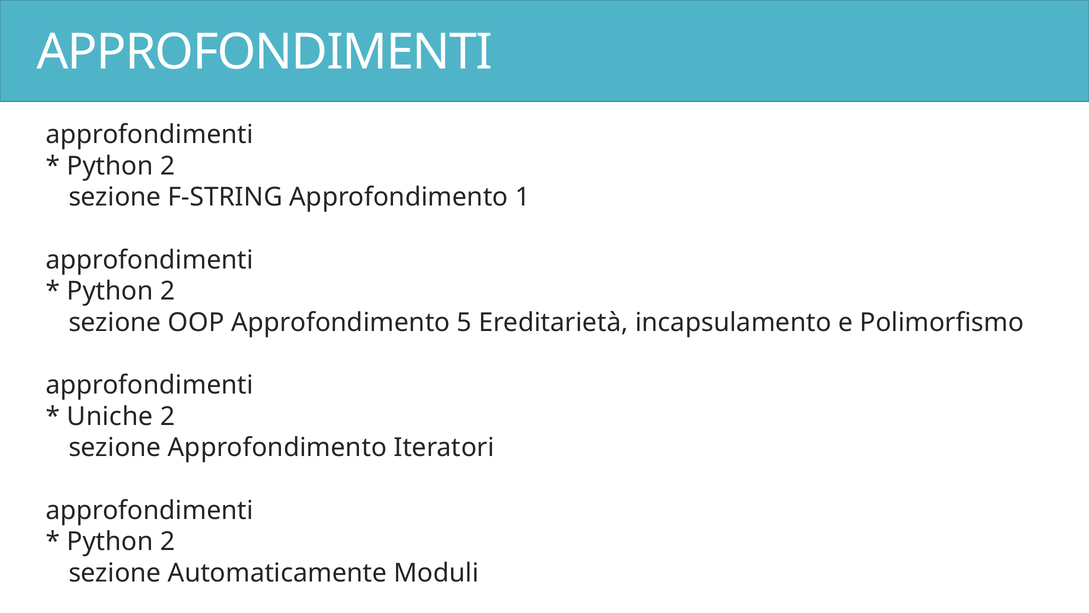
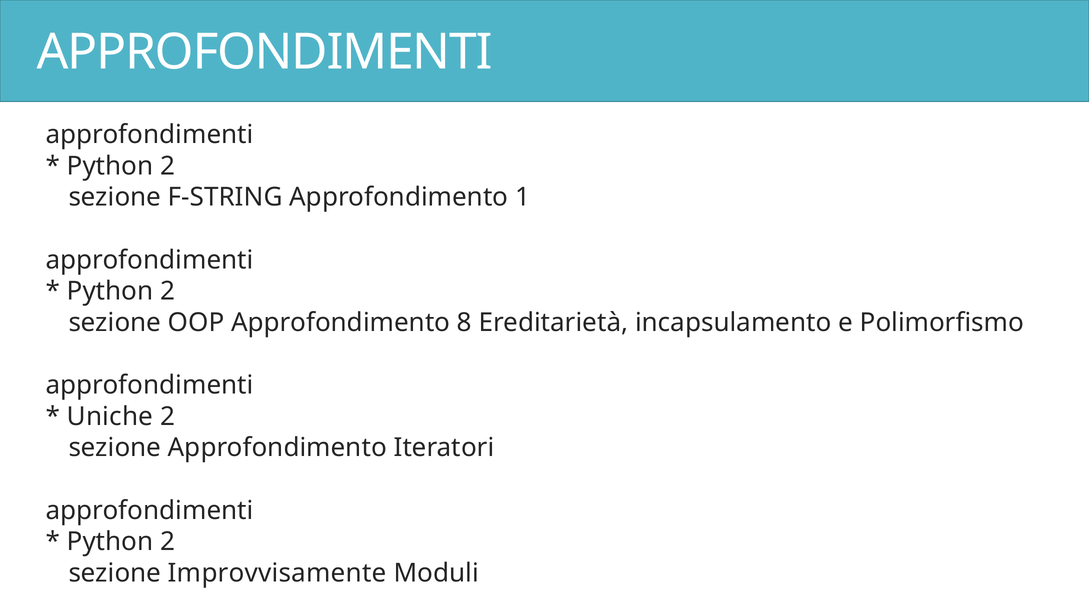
5: 5 -> 8 (464, 322)
Automaticamente: Automaticamente -> Improvvisamente (277, 573)
